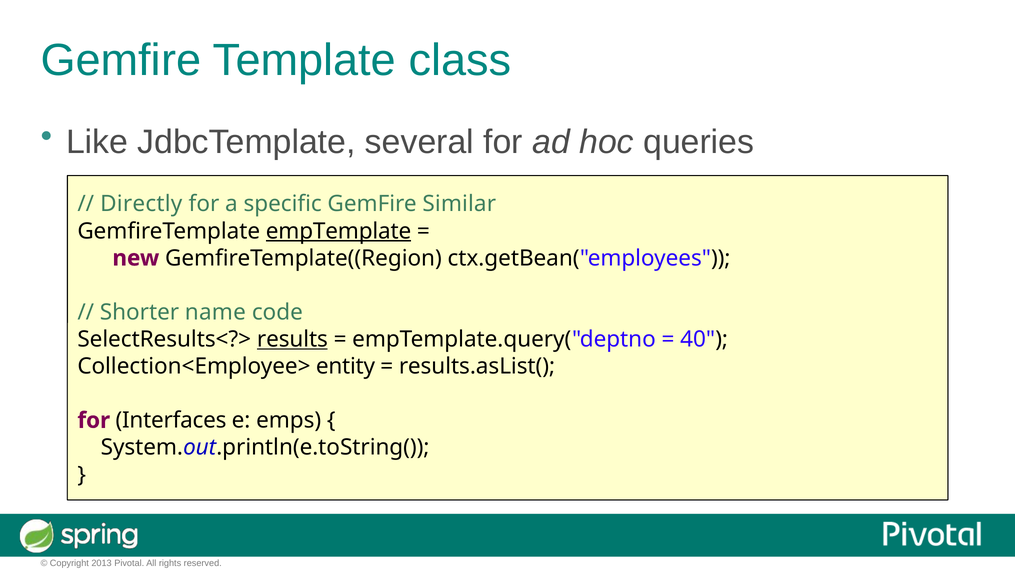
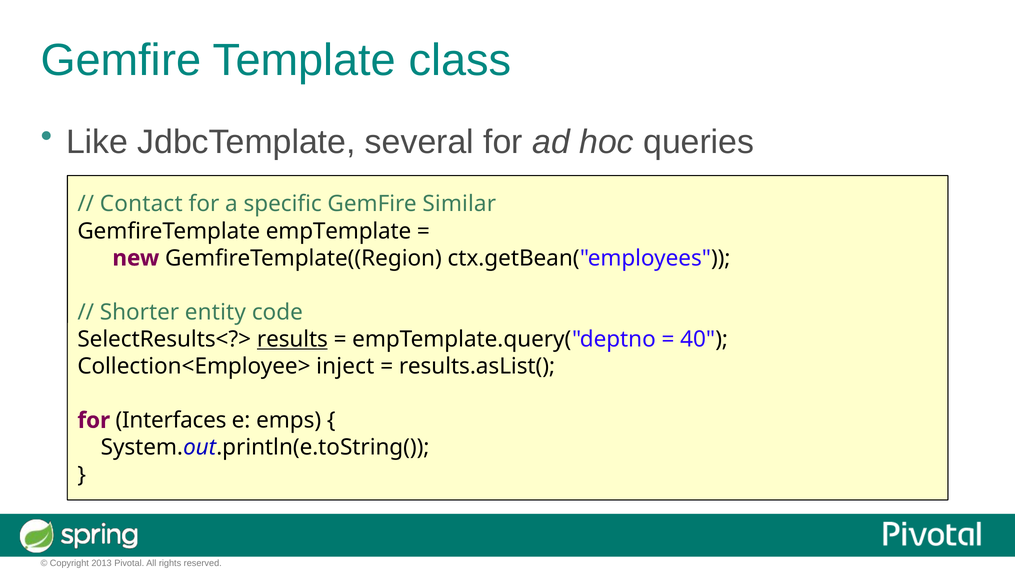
Directly: Directly -> Contact (141, 204)
empTemplate underline: present -> none (339, 231)
name: name -> entity (215, 312)
entity: entity -> inject (345, 366)
